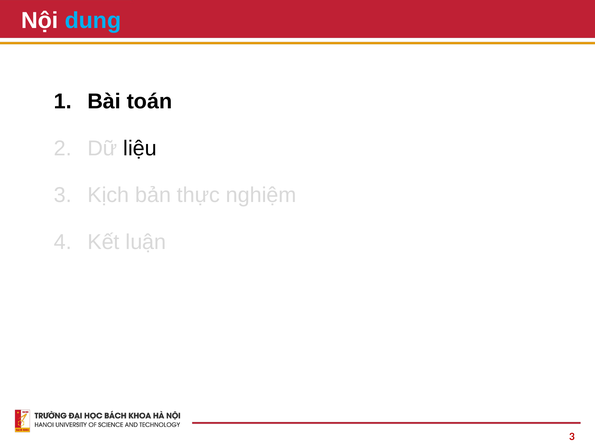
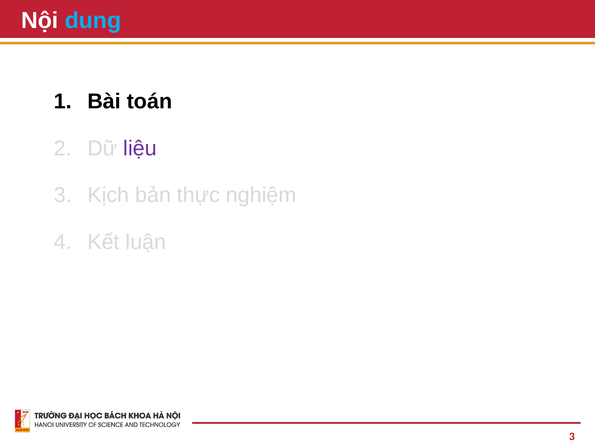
liệu colour: black -> purple (140, 148)
